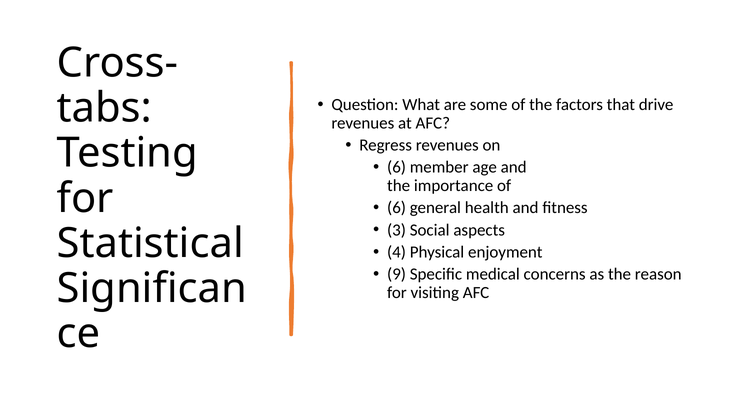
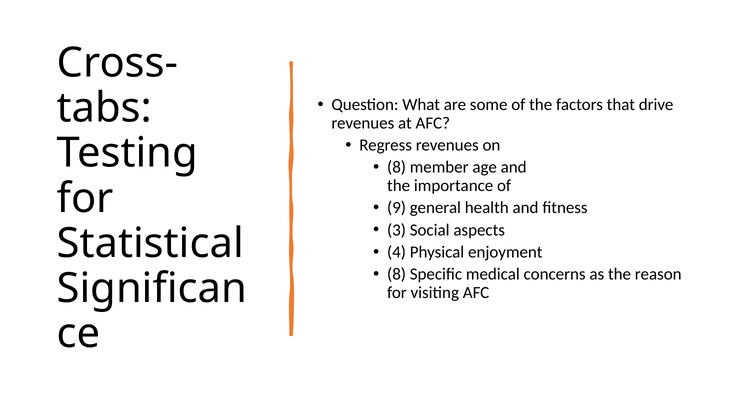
6: 6 -> 8 (397, 167)
6: 6 -> 9 (397, 208)
9: 9 -> 8 (397, 275)
